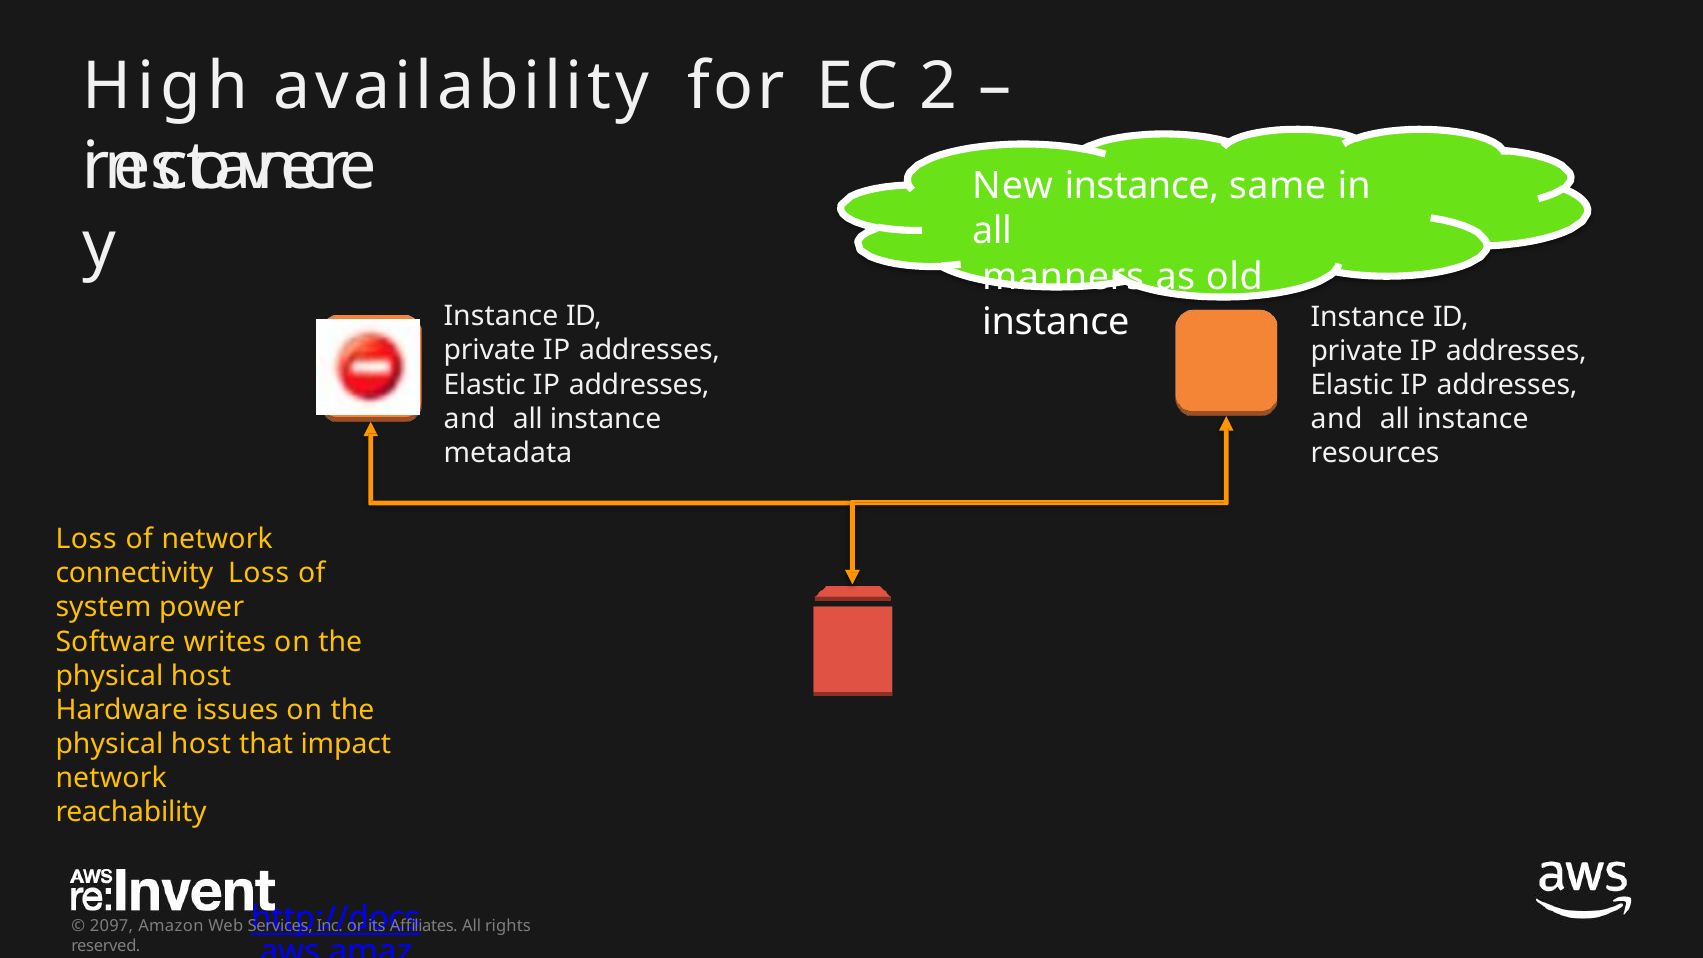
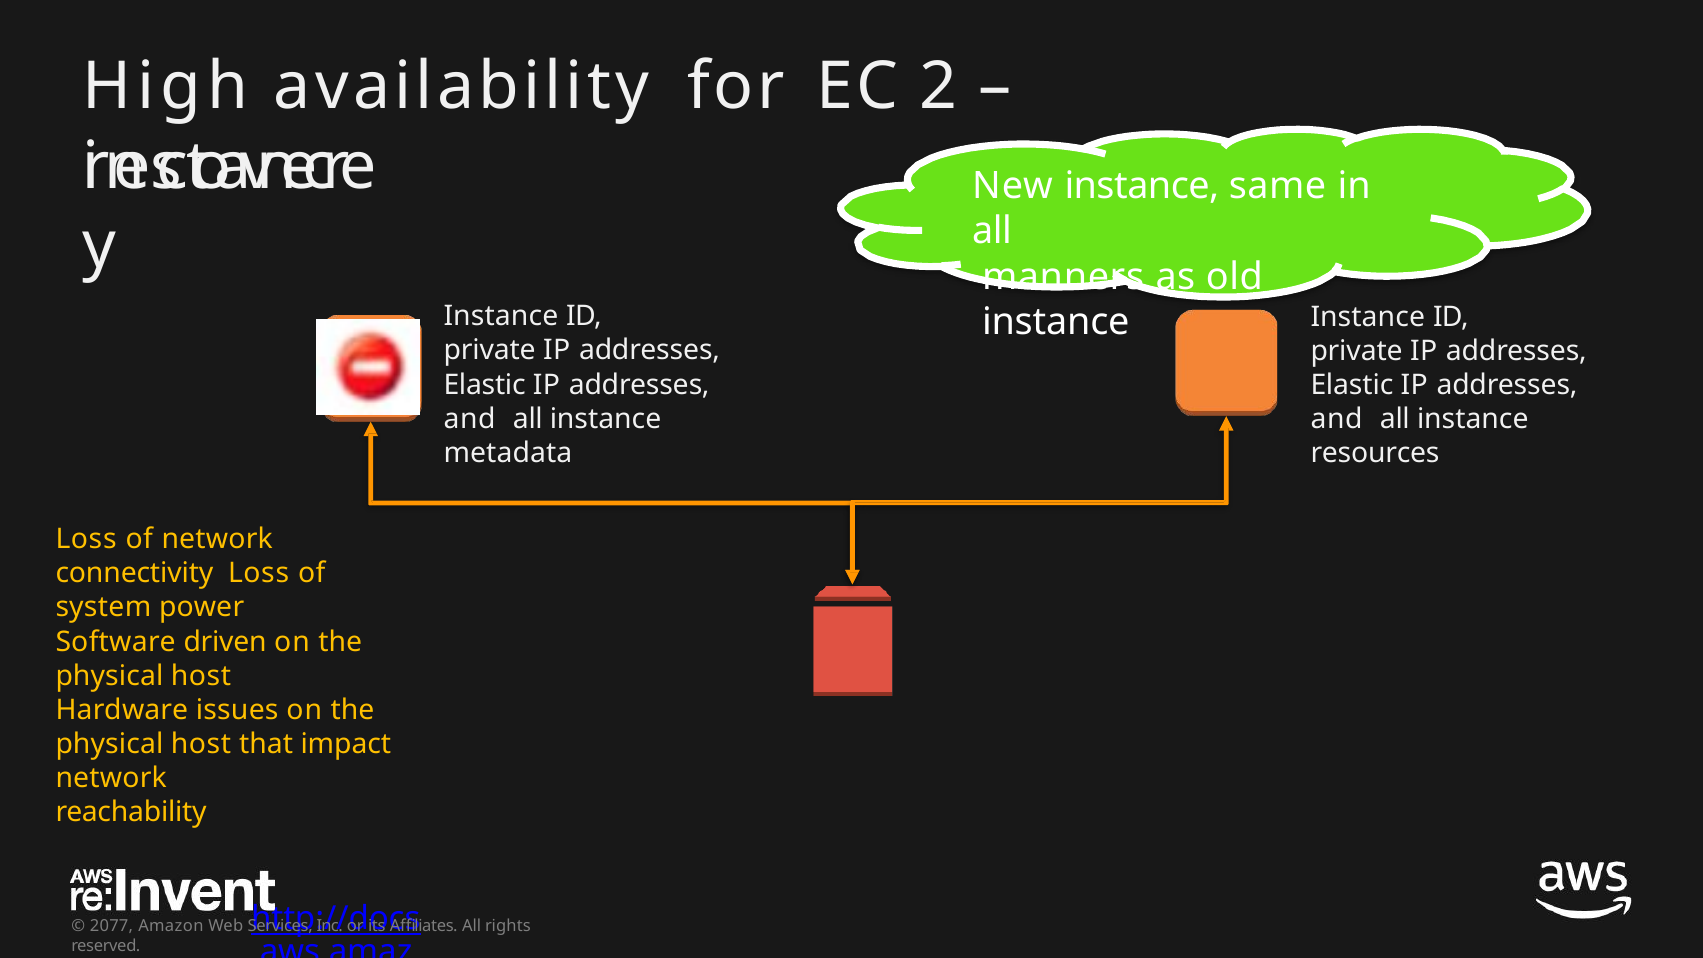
writes: writes -> driven (225, 642)
2097: 2097 -> 2077 (111, 926)
